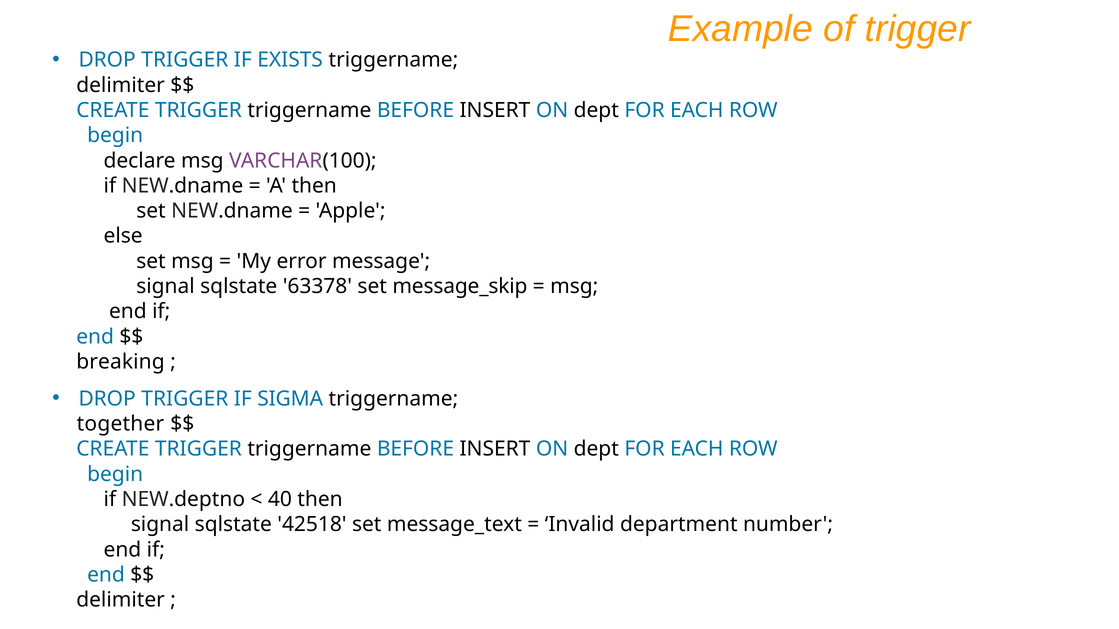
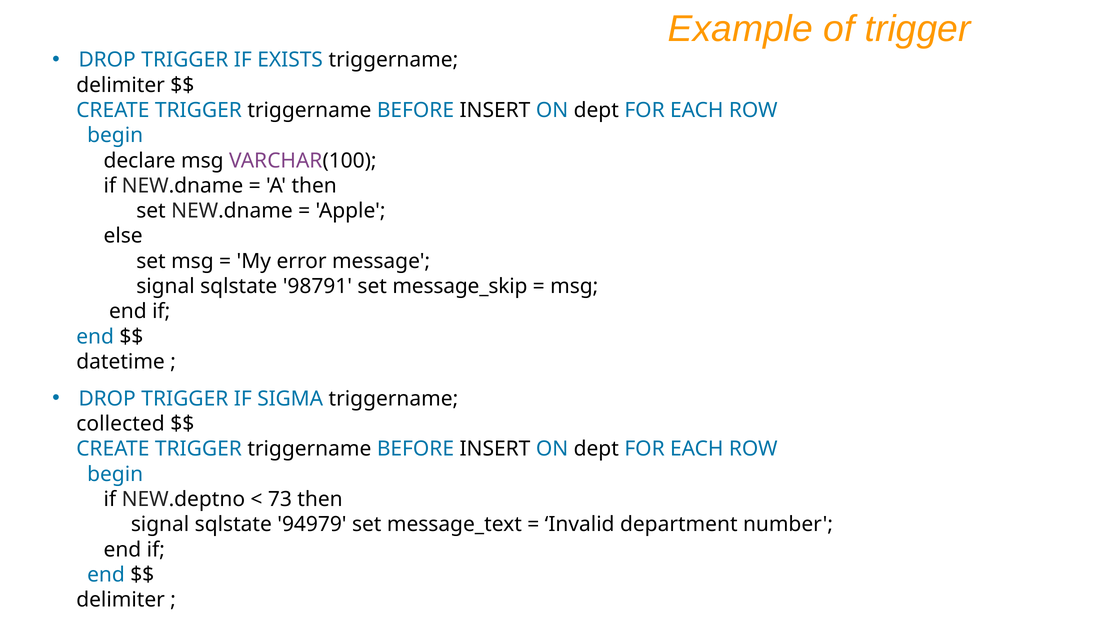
63378: 63378 -> 98791 (317, 287)
breaking: breaking -> datetime (121, 362)
together: together -> collected (121, 424)
40: 40 -> 73 (280, 500)
42518: 42518 -> 94979 (312, 525)
